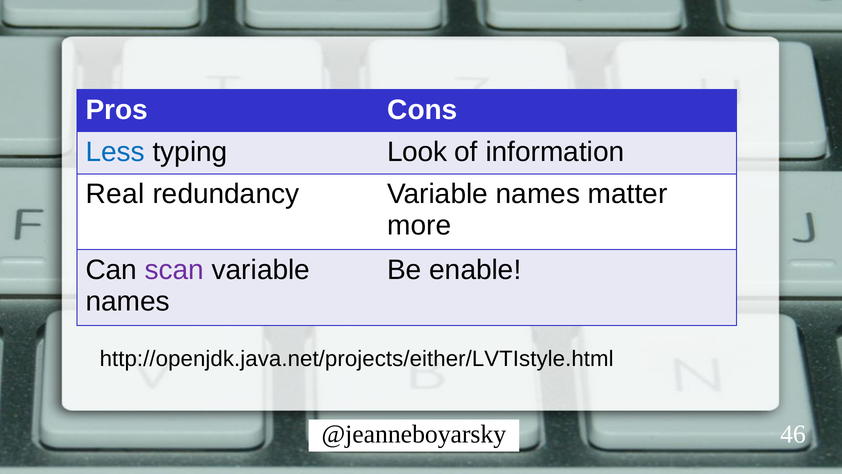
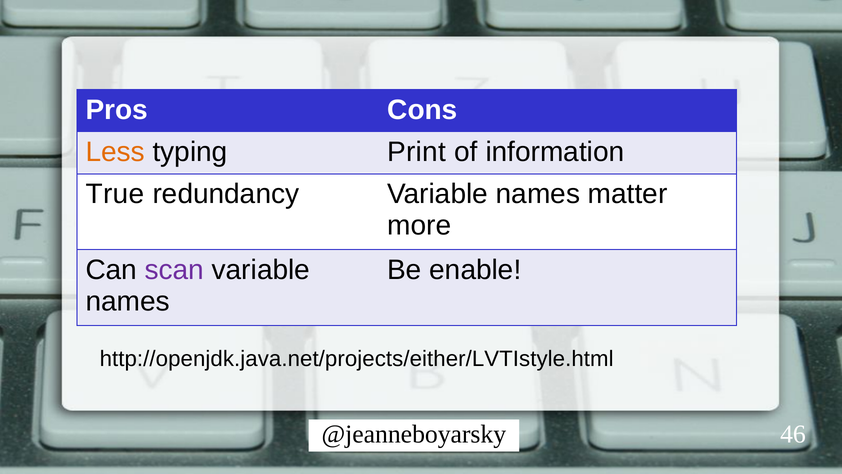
Less colour: blue -> orange (115, 152)
Look: Look -> Print (417, 152)
Real: Real -> True (115, 194)
